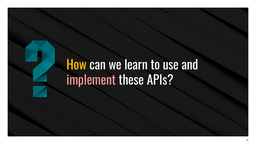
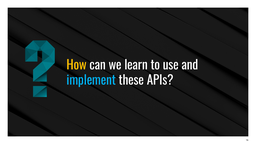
implement colour: pink -> light blue (91, 81)
